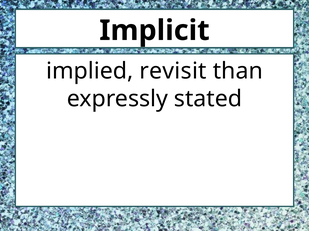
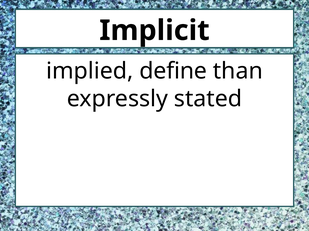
revisit: revisit -> define (173, 71)
